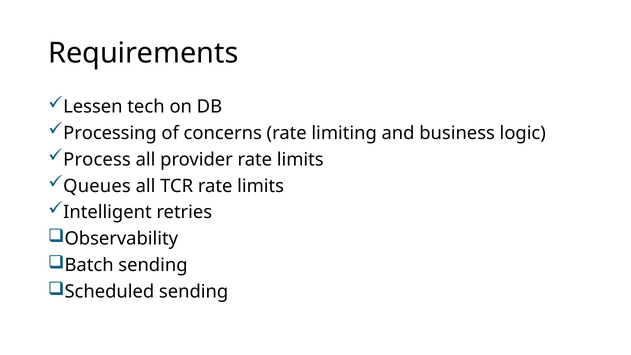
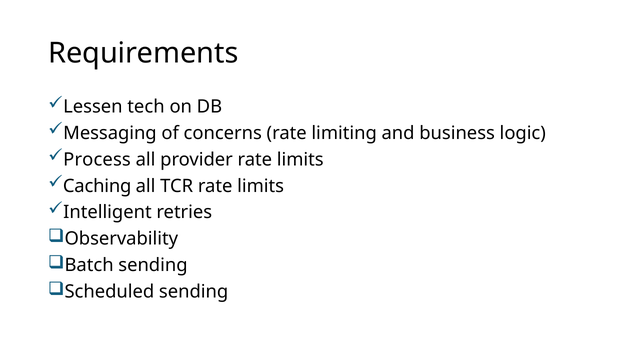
Processing: Processing -> Messaging (110, 133)
Queues: Queues -> Caching (97, 186)
